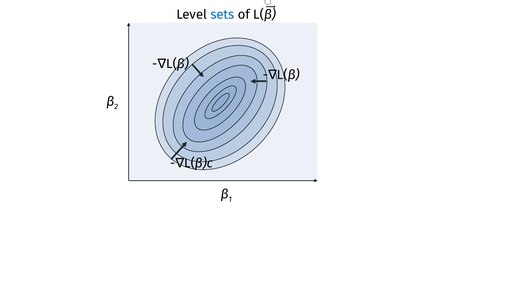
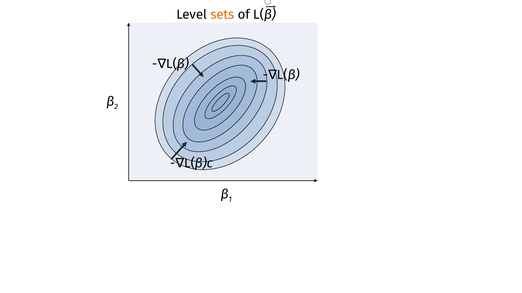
sets colour: blue -> orange (222, 15)
